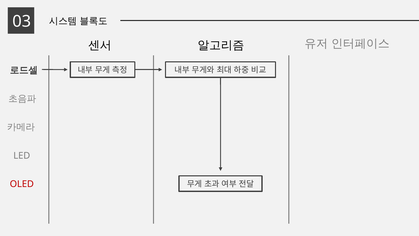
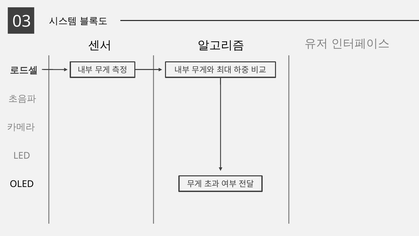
OLED colour: red -> black (22, 184)
